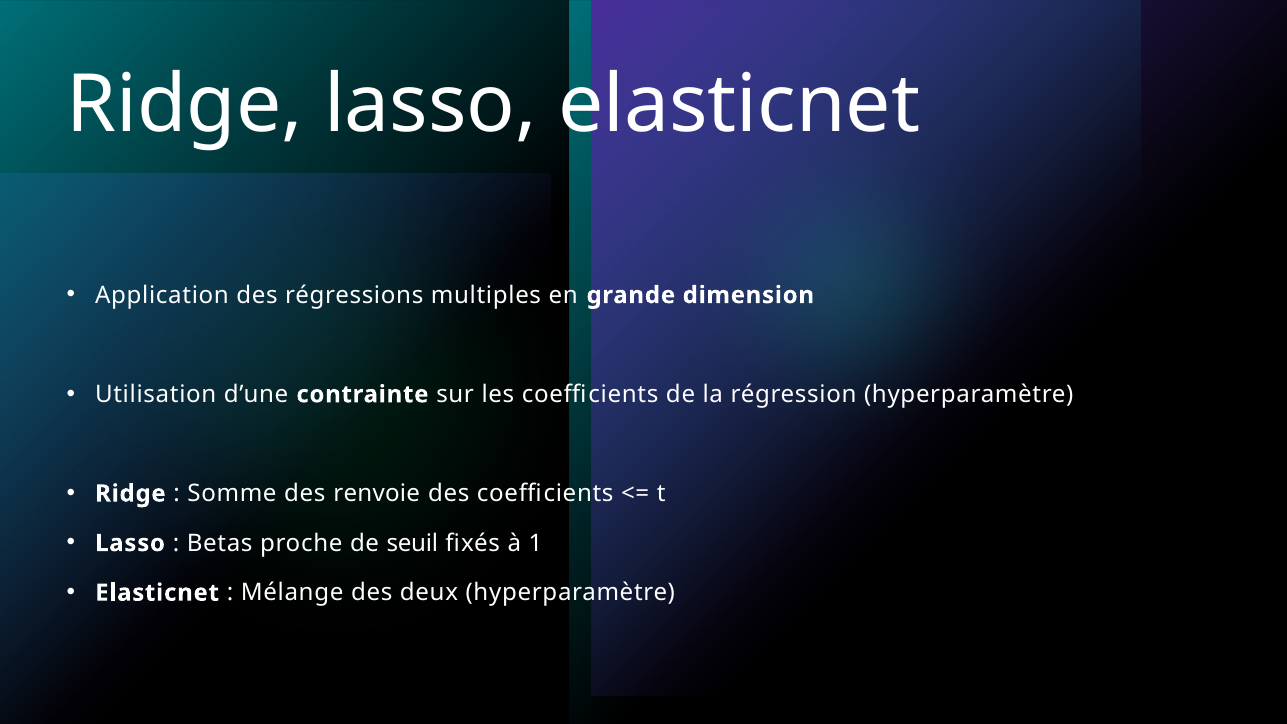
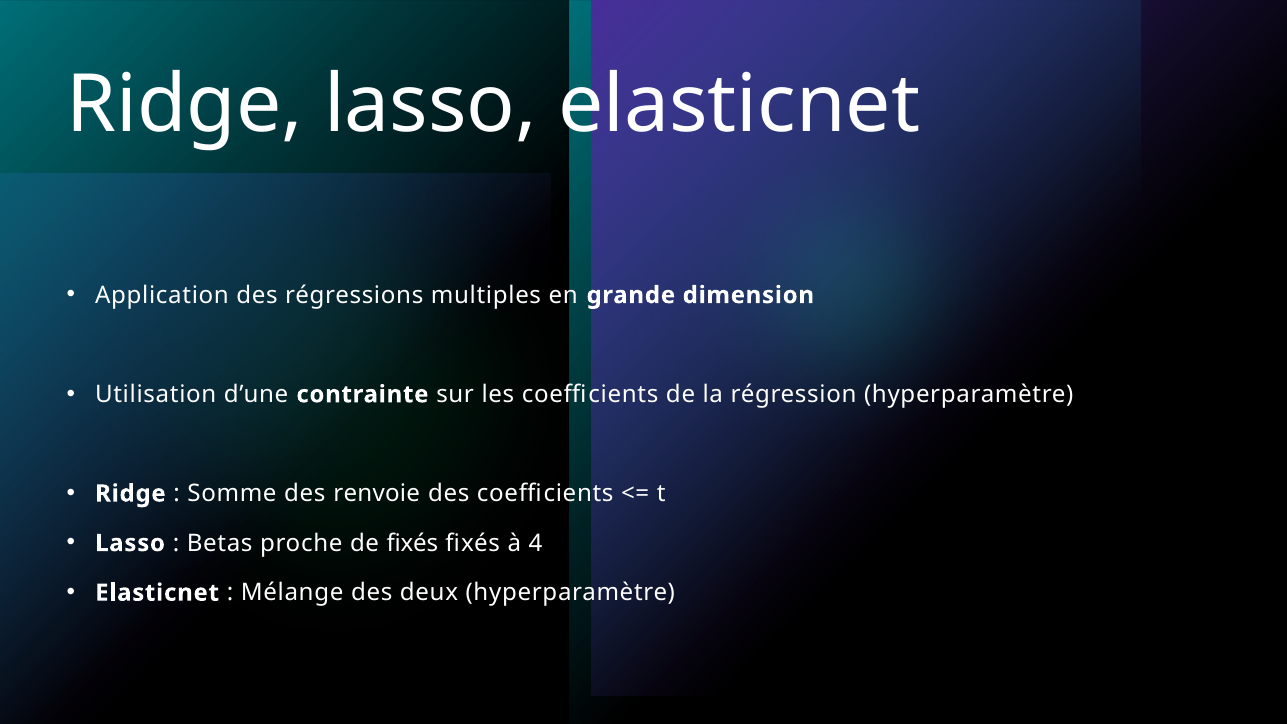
de seuil: seuil -> fixés (412, 543)
1: 1 -> 4 (536, 543)
